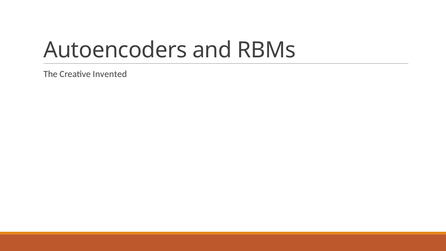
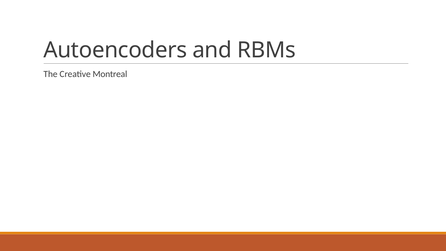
Invented: Invented -> Montreal (110, 74)
